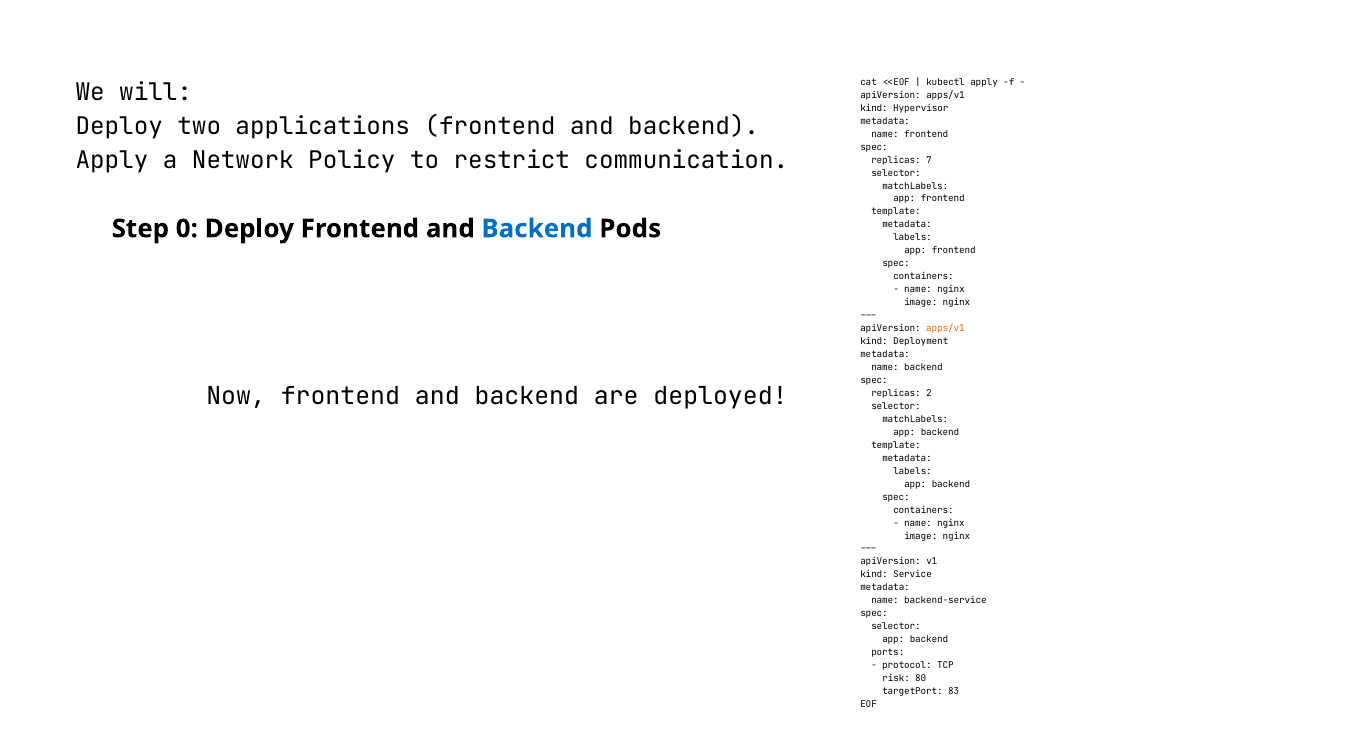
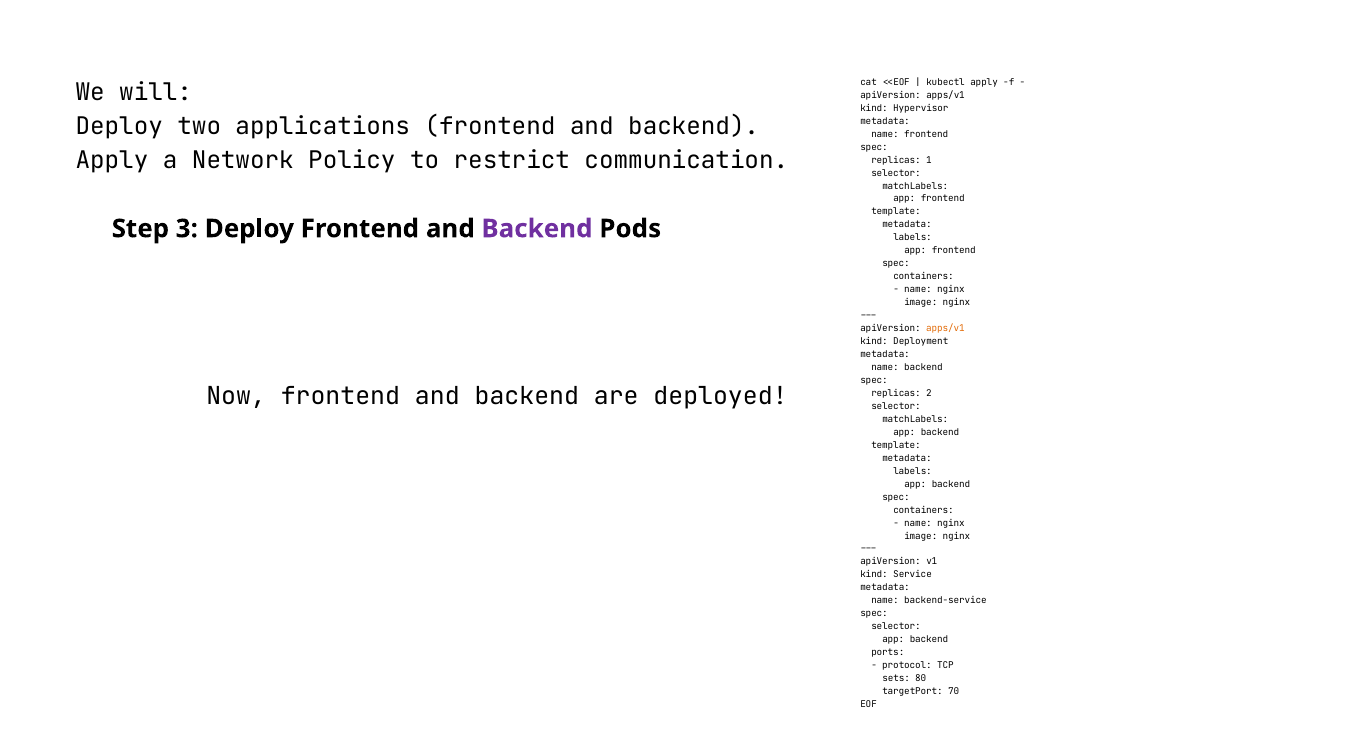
7: 7 -> 1 (929, 160)
0: 0 -> 3 (187, 229)
Backend colour: blue -> purple (537, 229)
risk: risk -> sets (896, 679)
83: 83 -> 70 (954, 692)
